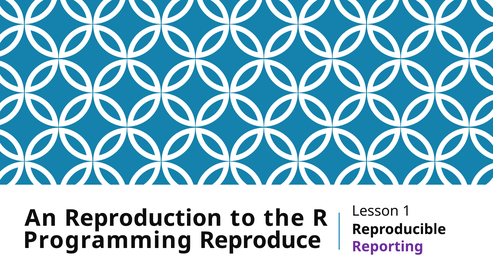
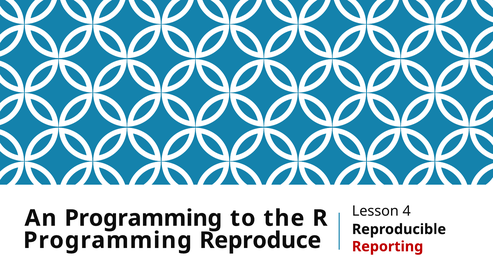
1: 1 -> 4 (407, 211)
An Reproduction: Reproduction -> Programming (143, 218)
Reporting colour: purple -> red (388, 247)
